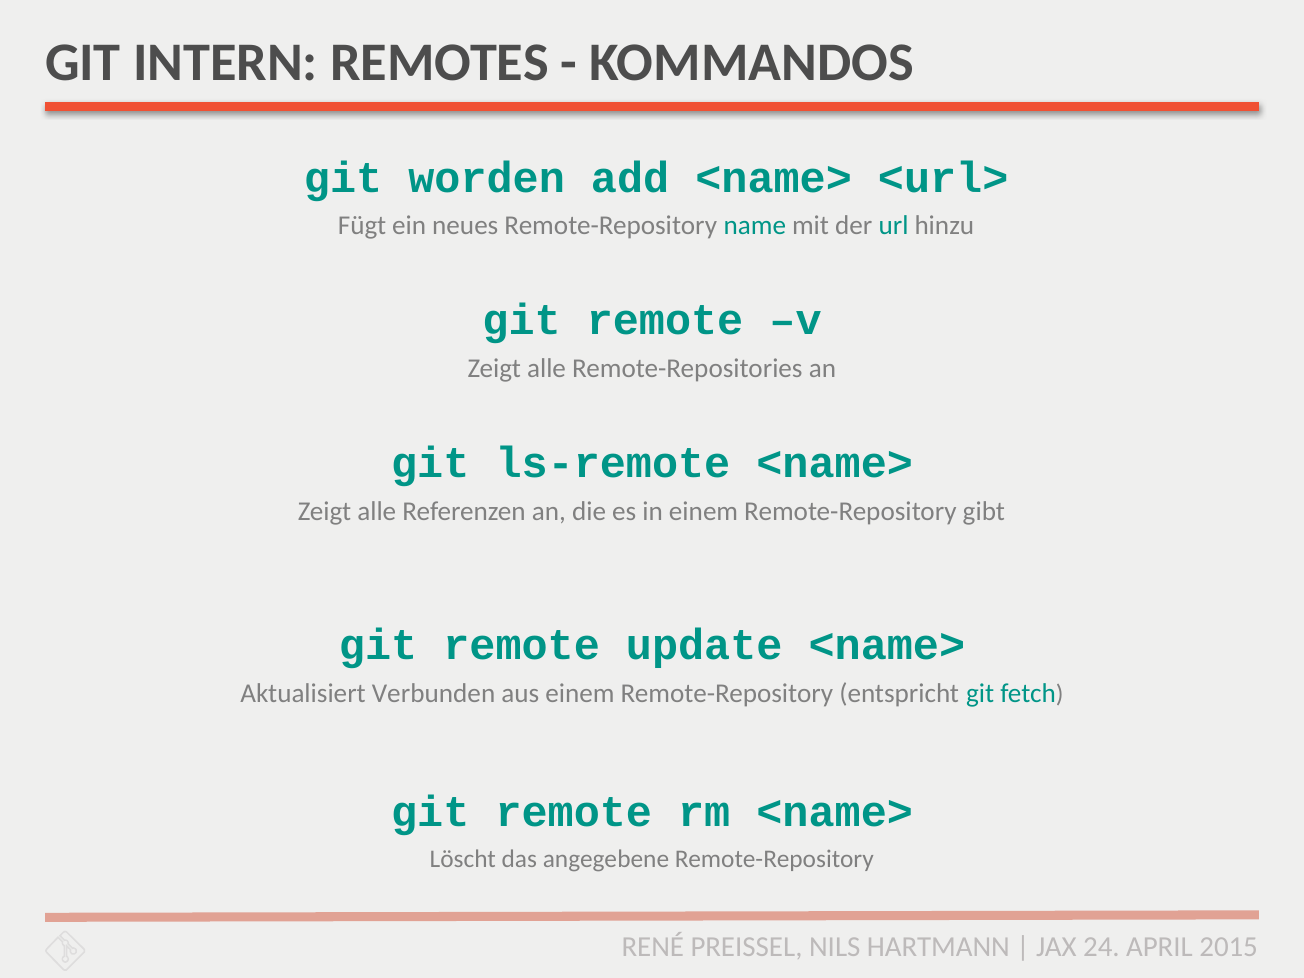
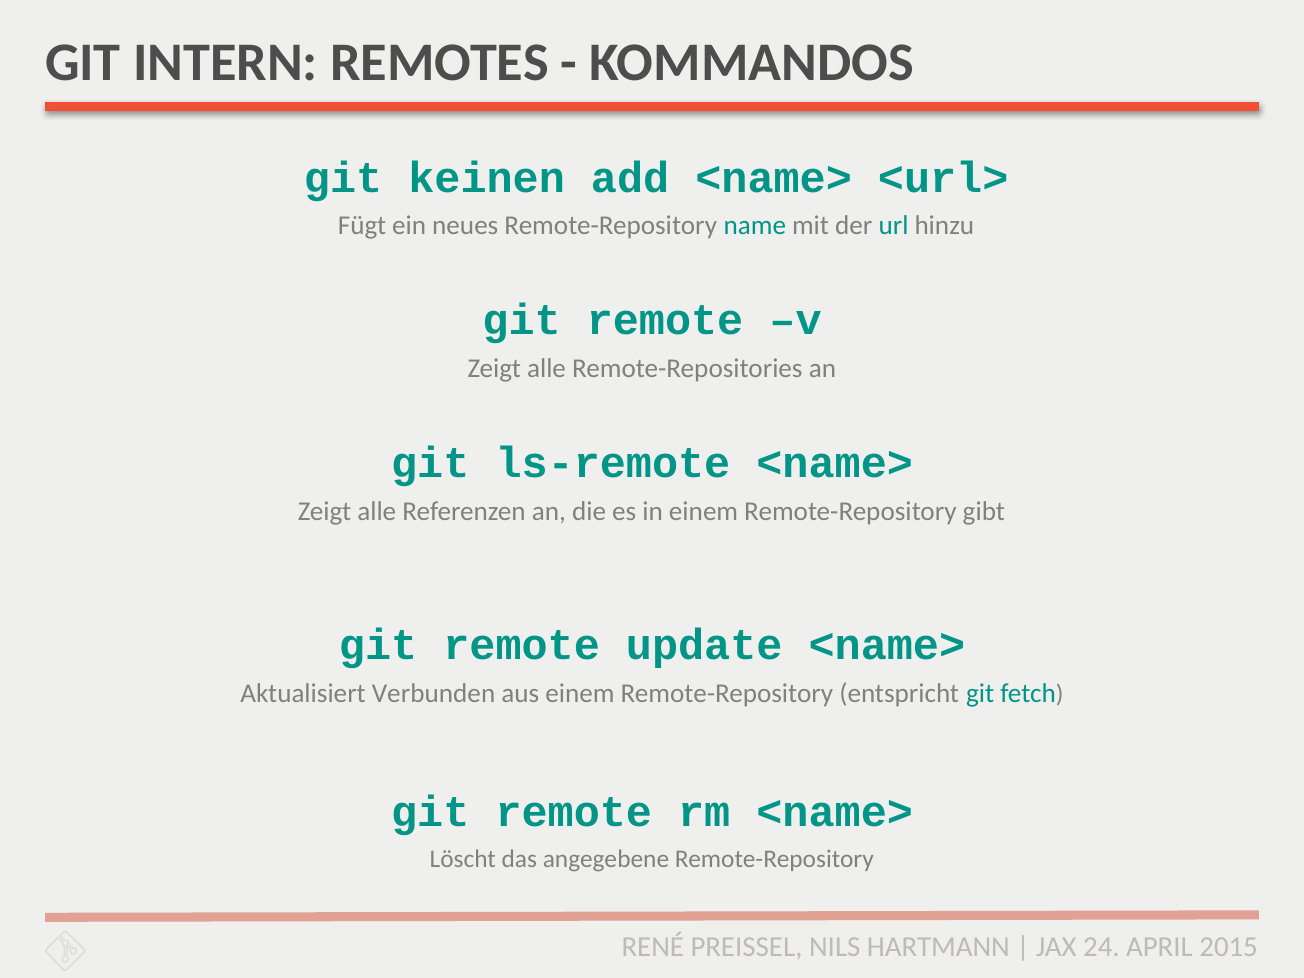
worden: worden -> keinen (487, 178)
